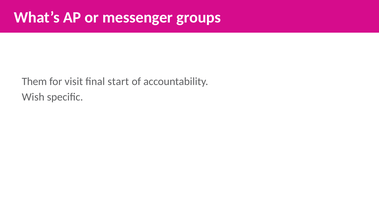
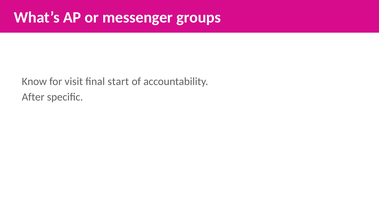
Them: Them -> Know (34, 81)
Wish: Wish -> After (33, 97)
